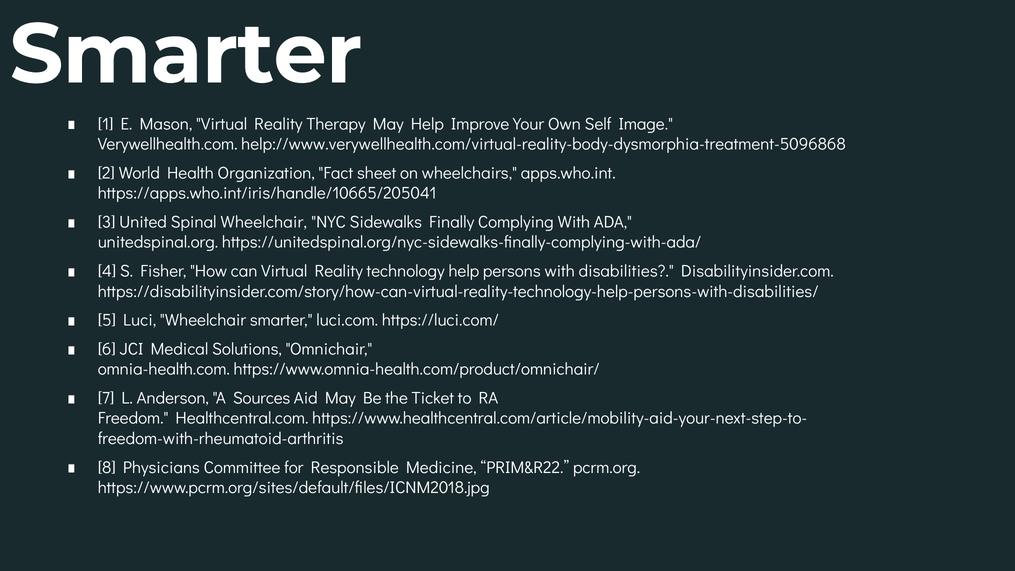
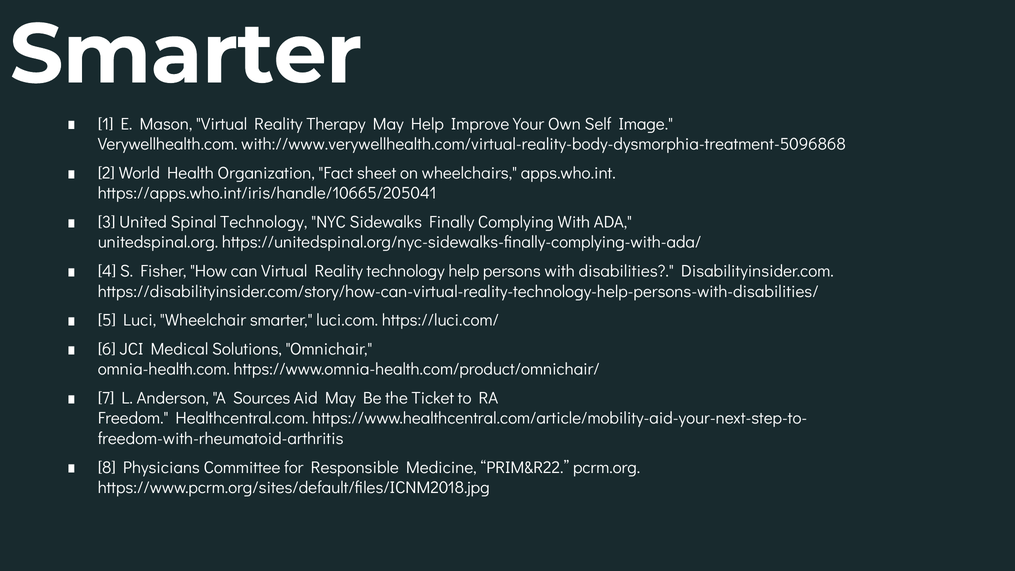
help://www.verywellhealth.com/virtual-reality-body-dysmorphia-treatment-5096868: help://www.verywellhealth.com/virtual-reality-body-dysmorphia-treatment-5096868 -> with://www.verywellhealth.com/virtual-reality-body-dysmorphia-treatment-5096868 (544, 144)
Spinal Wheelchair: Wheelchair -> Technology (264, 222)
